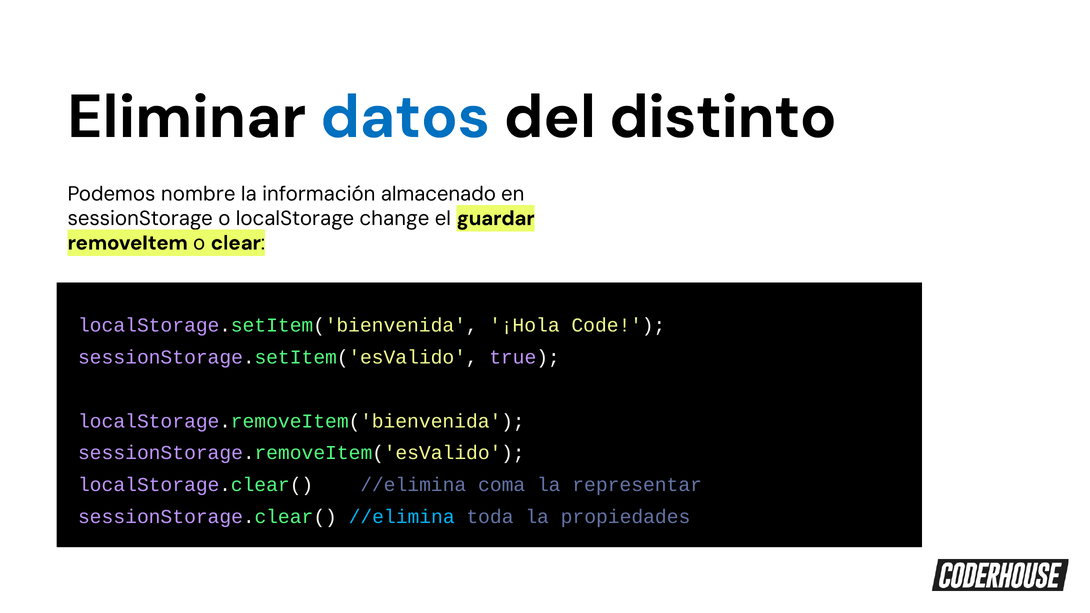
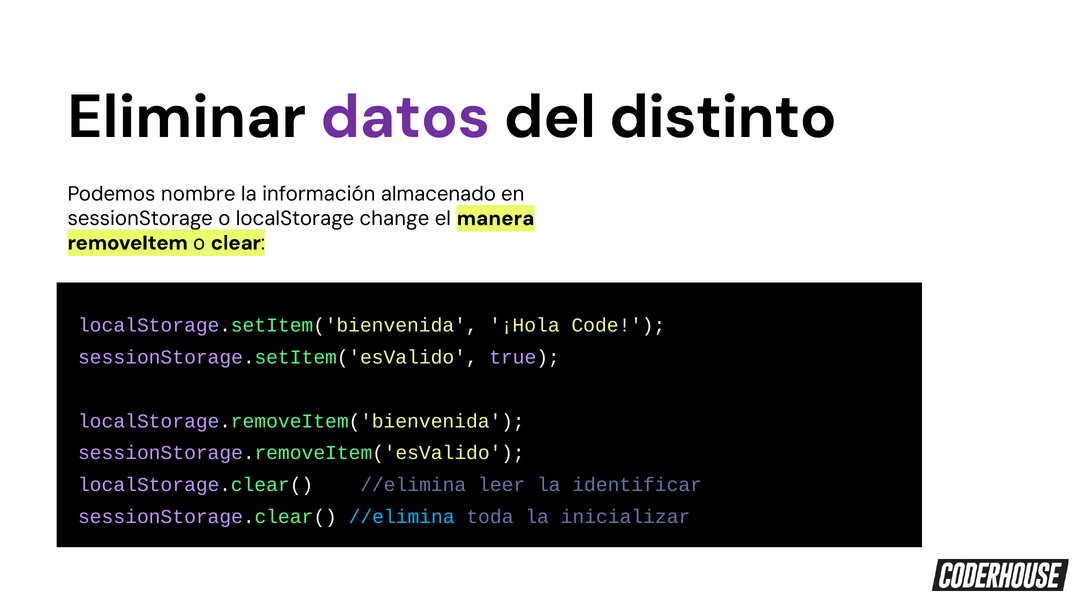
datos colour: blue -> purple (405, 117)
guardar: guardar -> manera (496, 218)
coma: coma -> leer (502, 485)
representar: representar -> identificar (637, 485)
propiedades: propiedades -> inicializar (626, 517)
